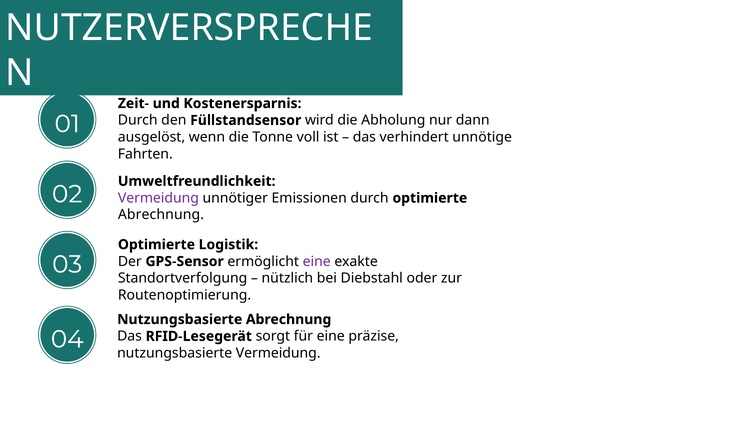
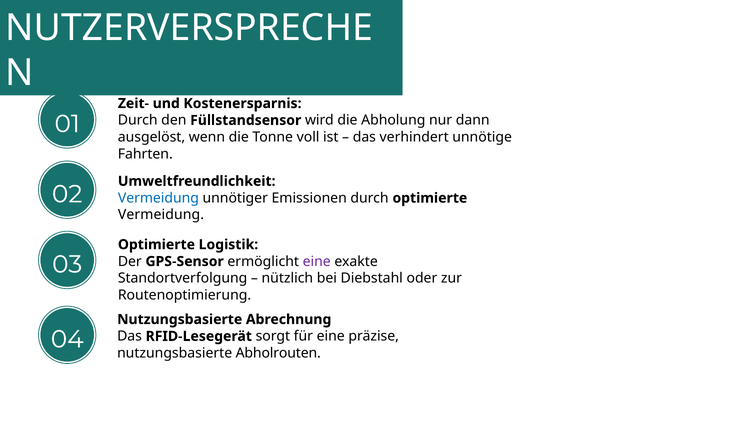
Vermeidung colour: purple -> blue (158, 198)
Abrechnung: Abrechnung -> Vermeidung (161, 215)
nutzungsbasierte Vermeidung: Vermeidung -> Abholrouten (278, 353)
